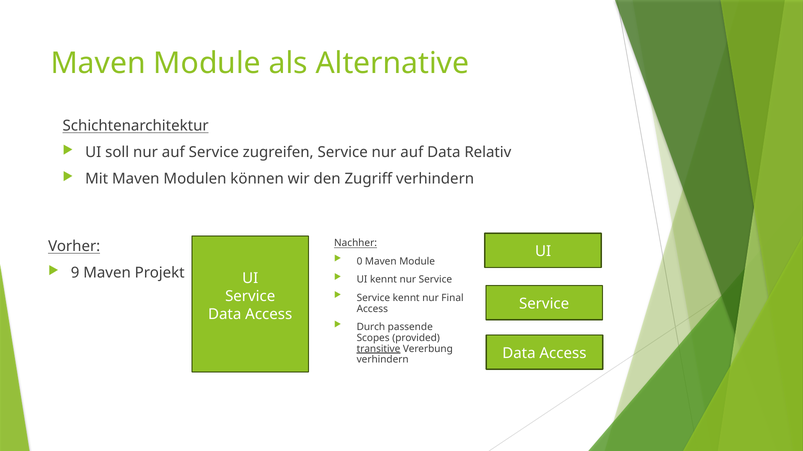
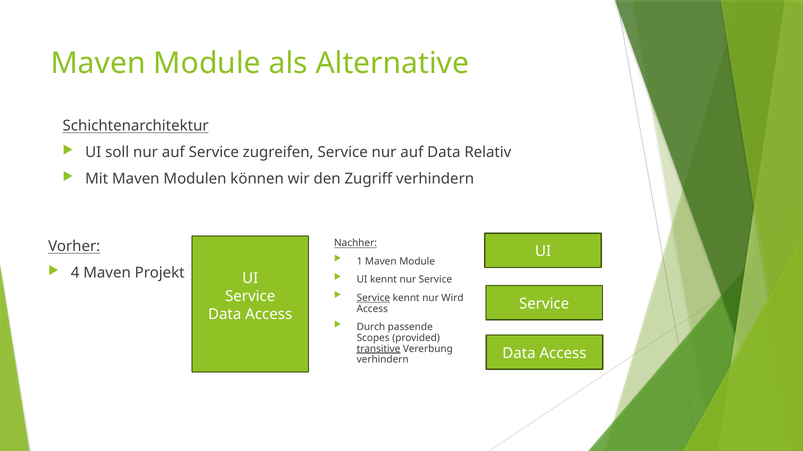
0: 0 -> 1 (360, 262)
9: 9 -> 4 (75, 273)
Service underline: none -> present (373, 298)
Final: Final -> Wird (452, 298)
